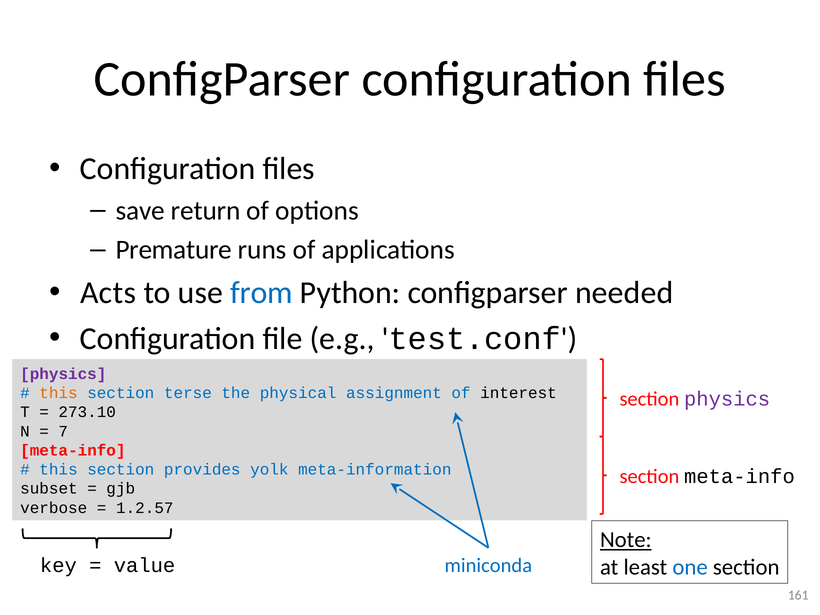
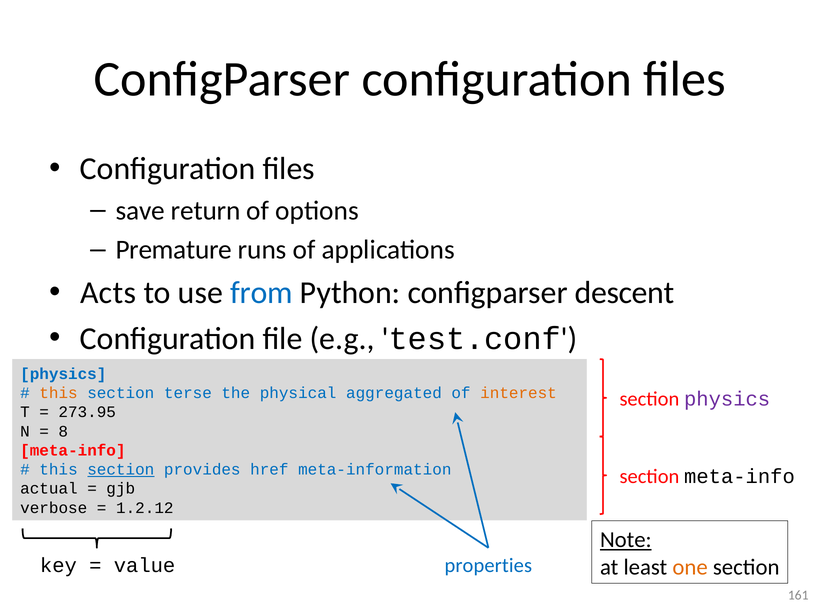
needed: needed -> descent (625, 293)
physics colour: purple -> blue (63, 374)
assignment: assignment -> aggregated (394, 393)
interest colour: black -> orange (519, 393)
273.10: 273.10 -> 273.95 (87, 412)
7: 7 -> 8 (63, 431)
section underline: none -> present (121, 470)
yolk: yolk -> href (269, 470)
subset: subset -> actual (49, 489)
1.2.57: 1.2.57 -> 1.2.12 (145, 508)
miniconda: miniconda -> properties (488, 566)
one colour: blue -> orange (690, 567)
